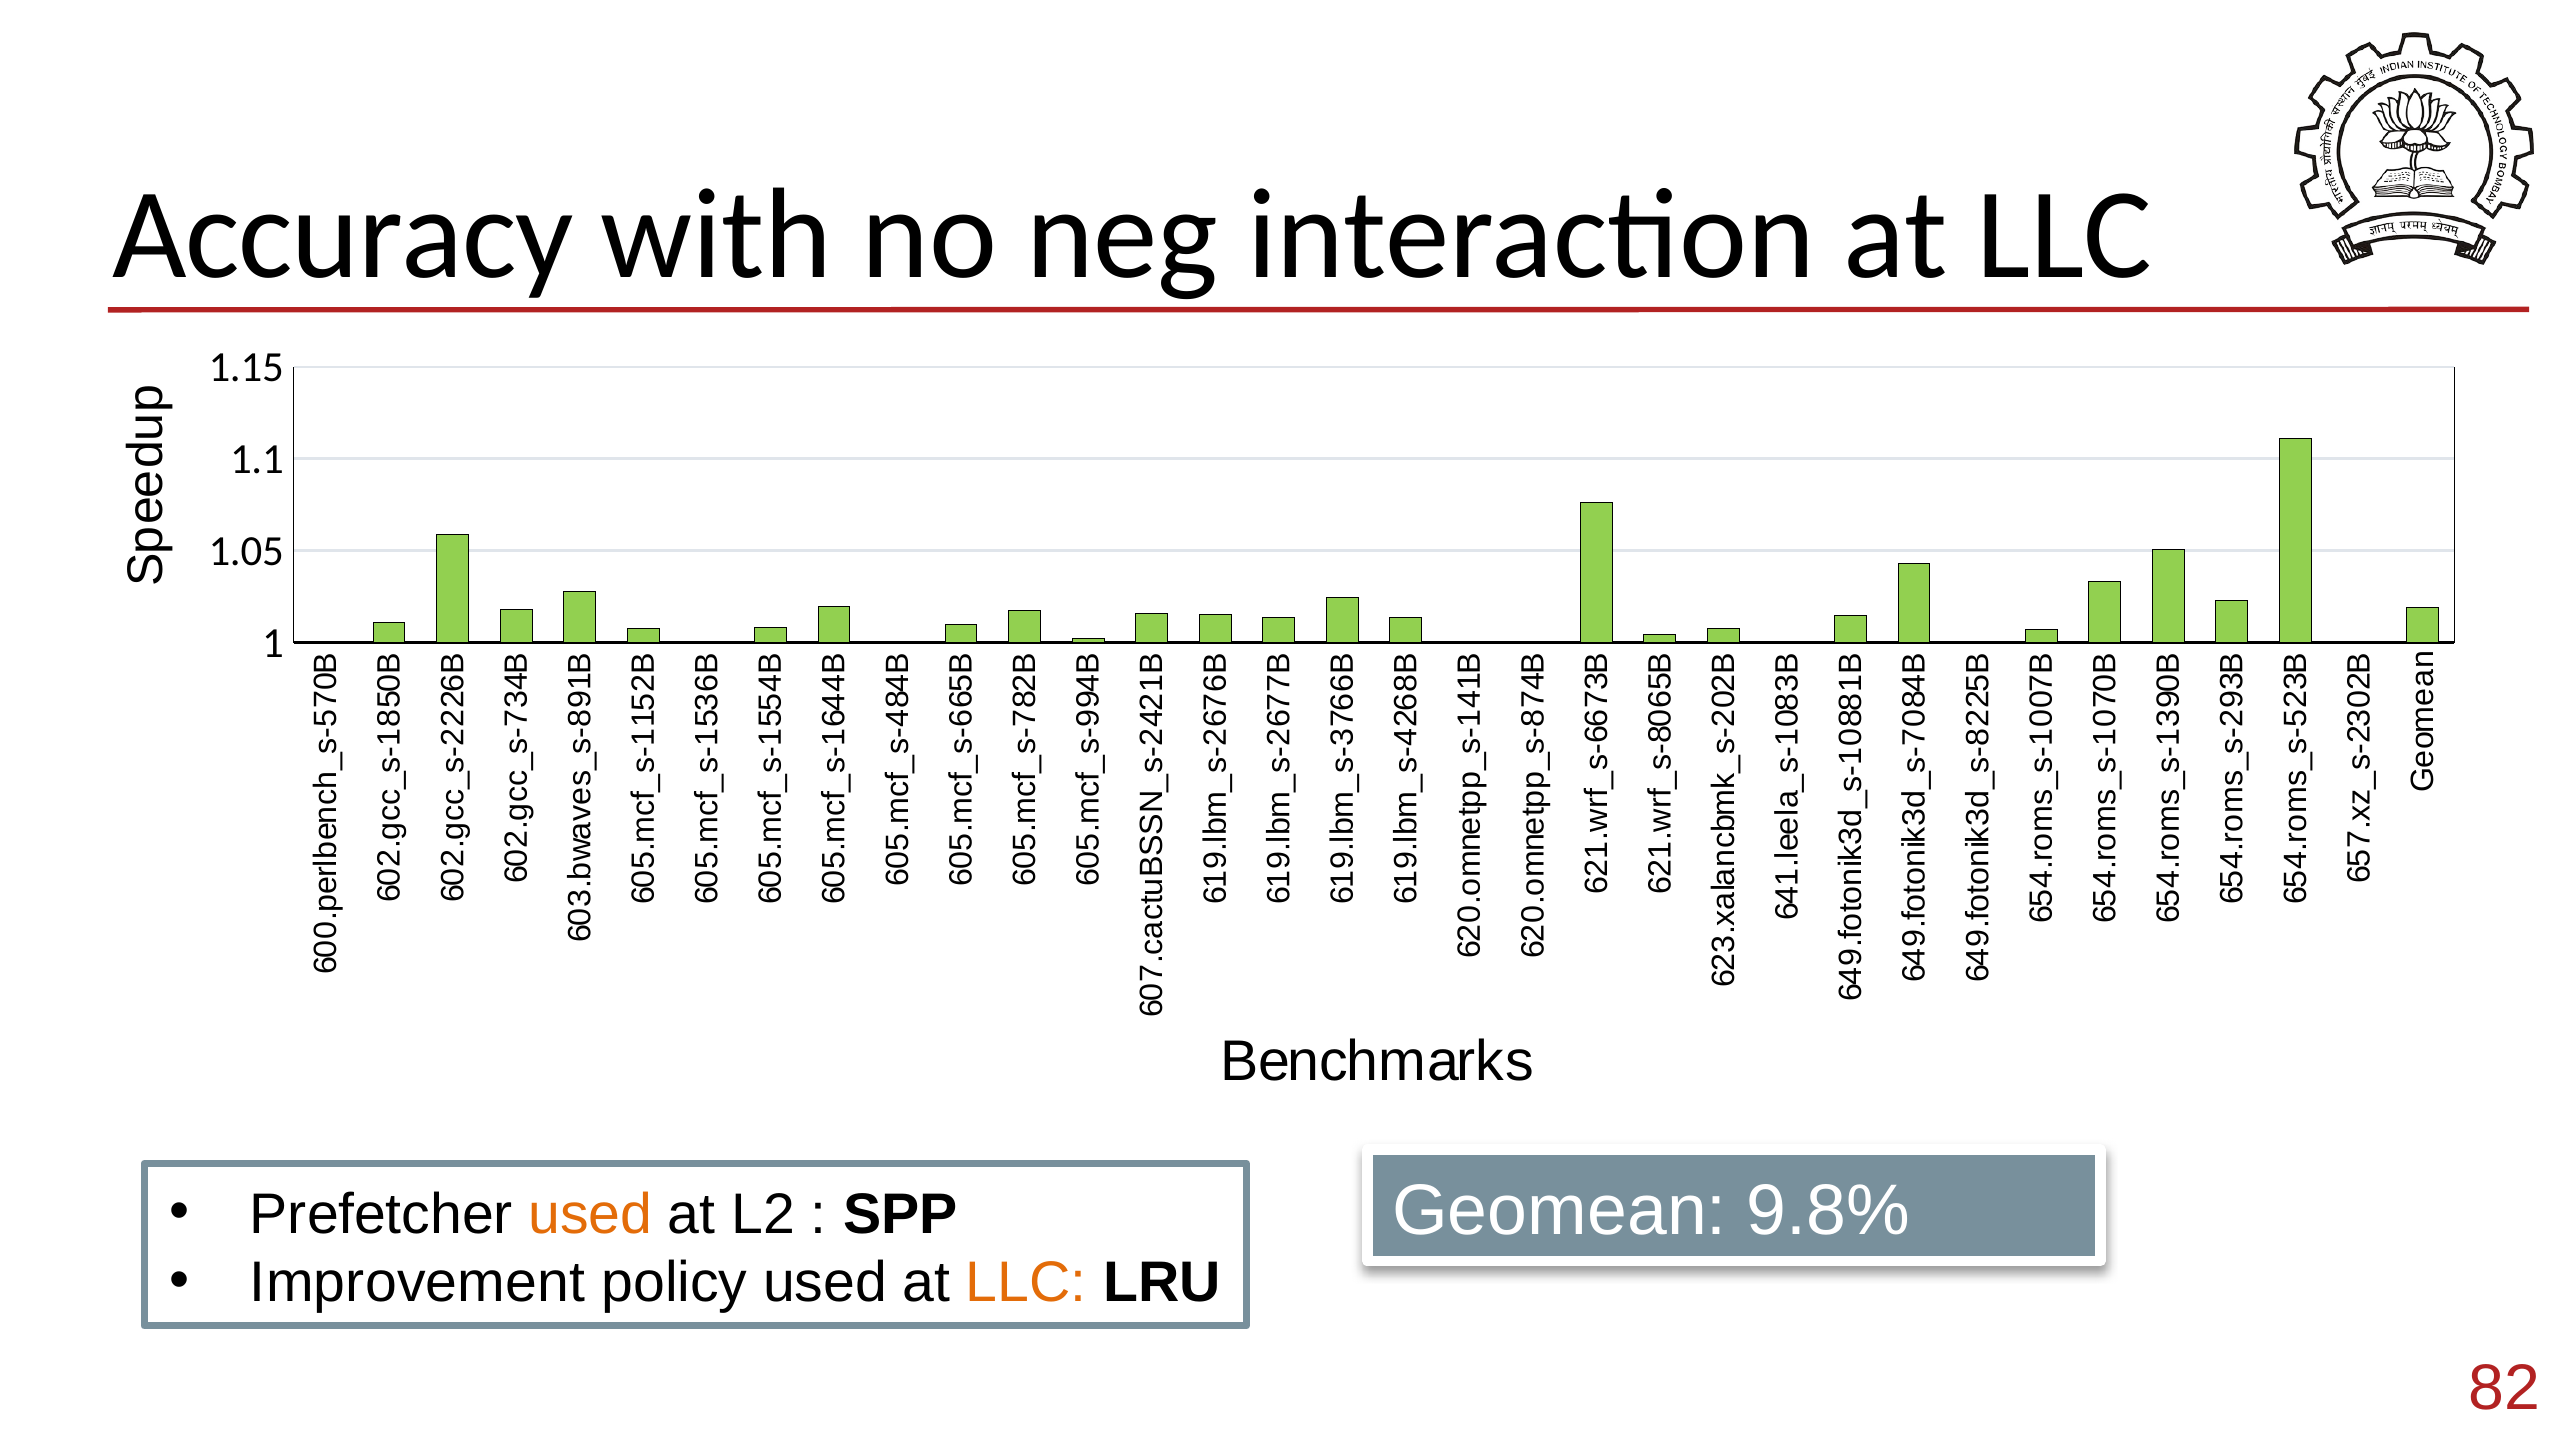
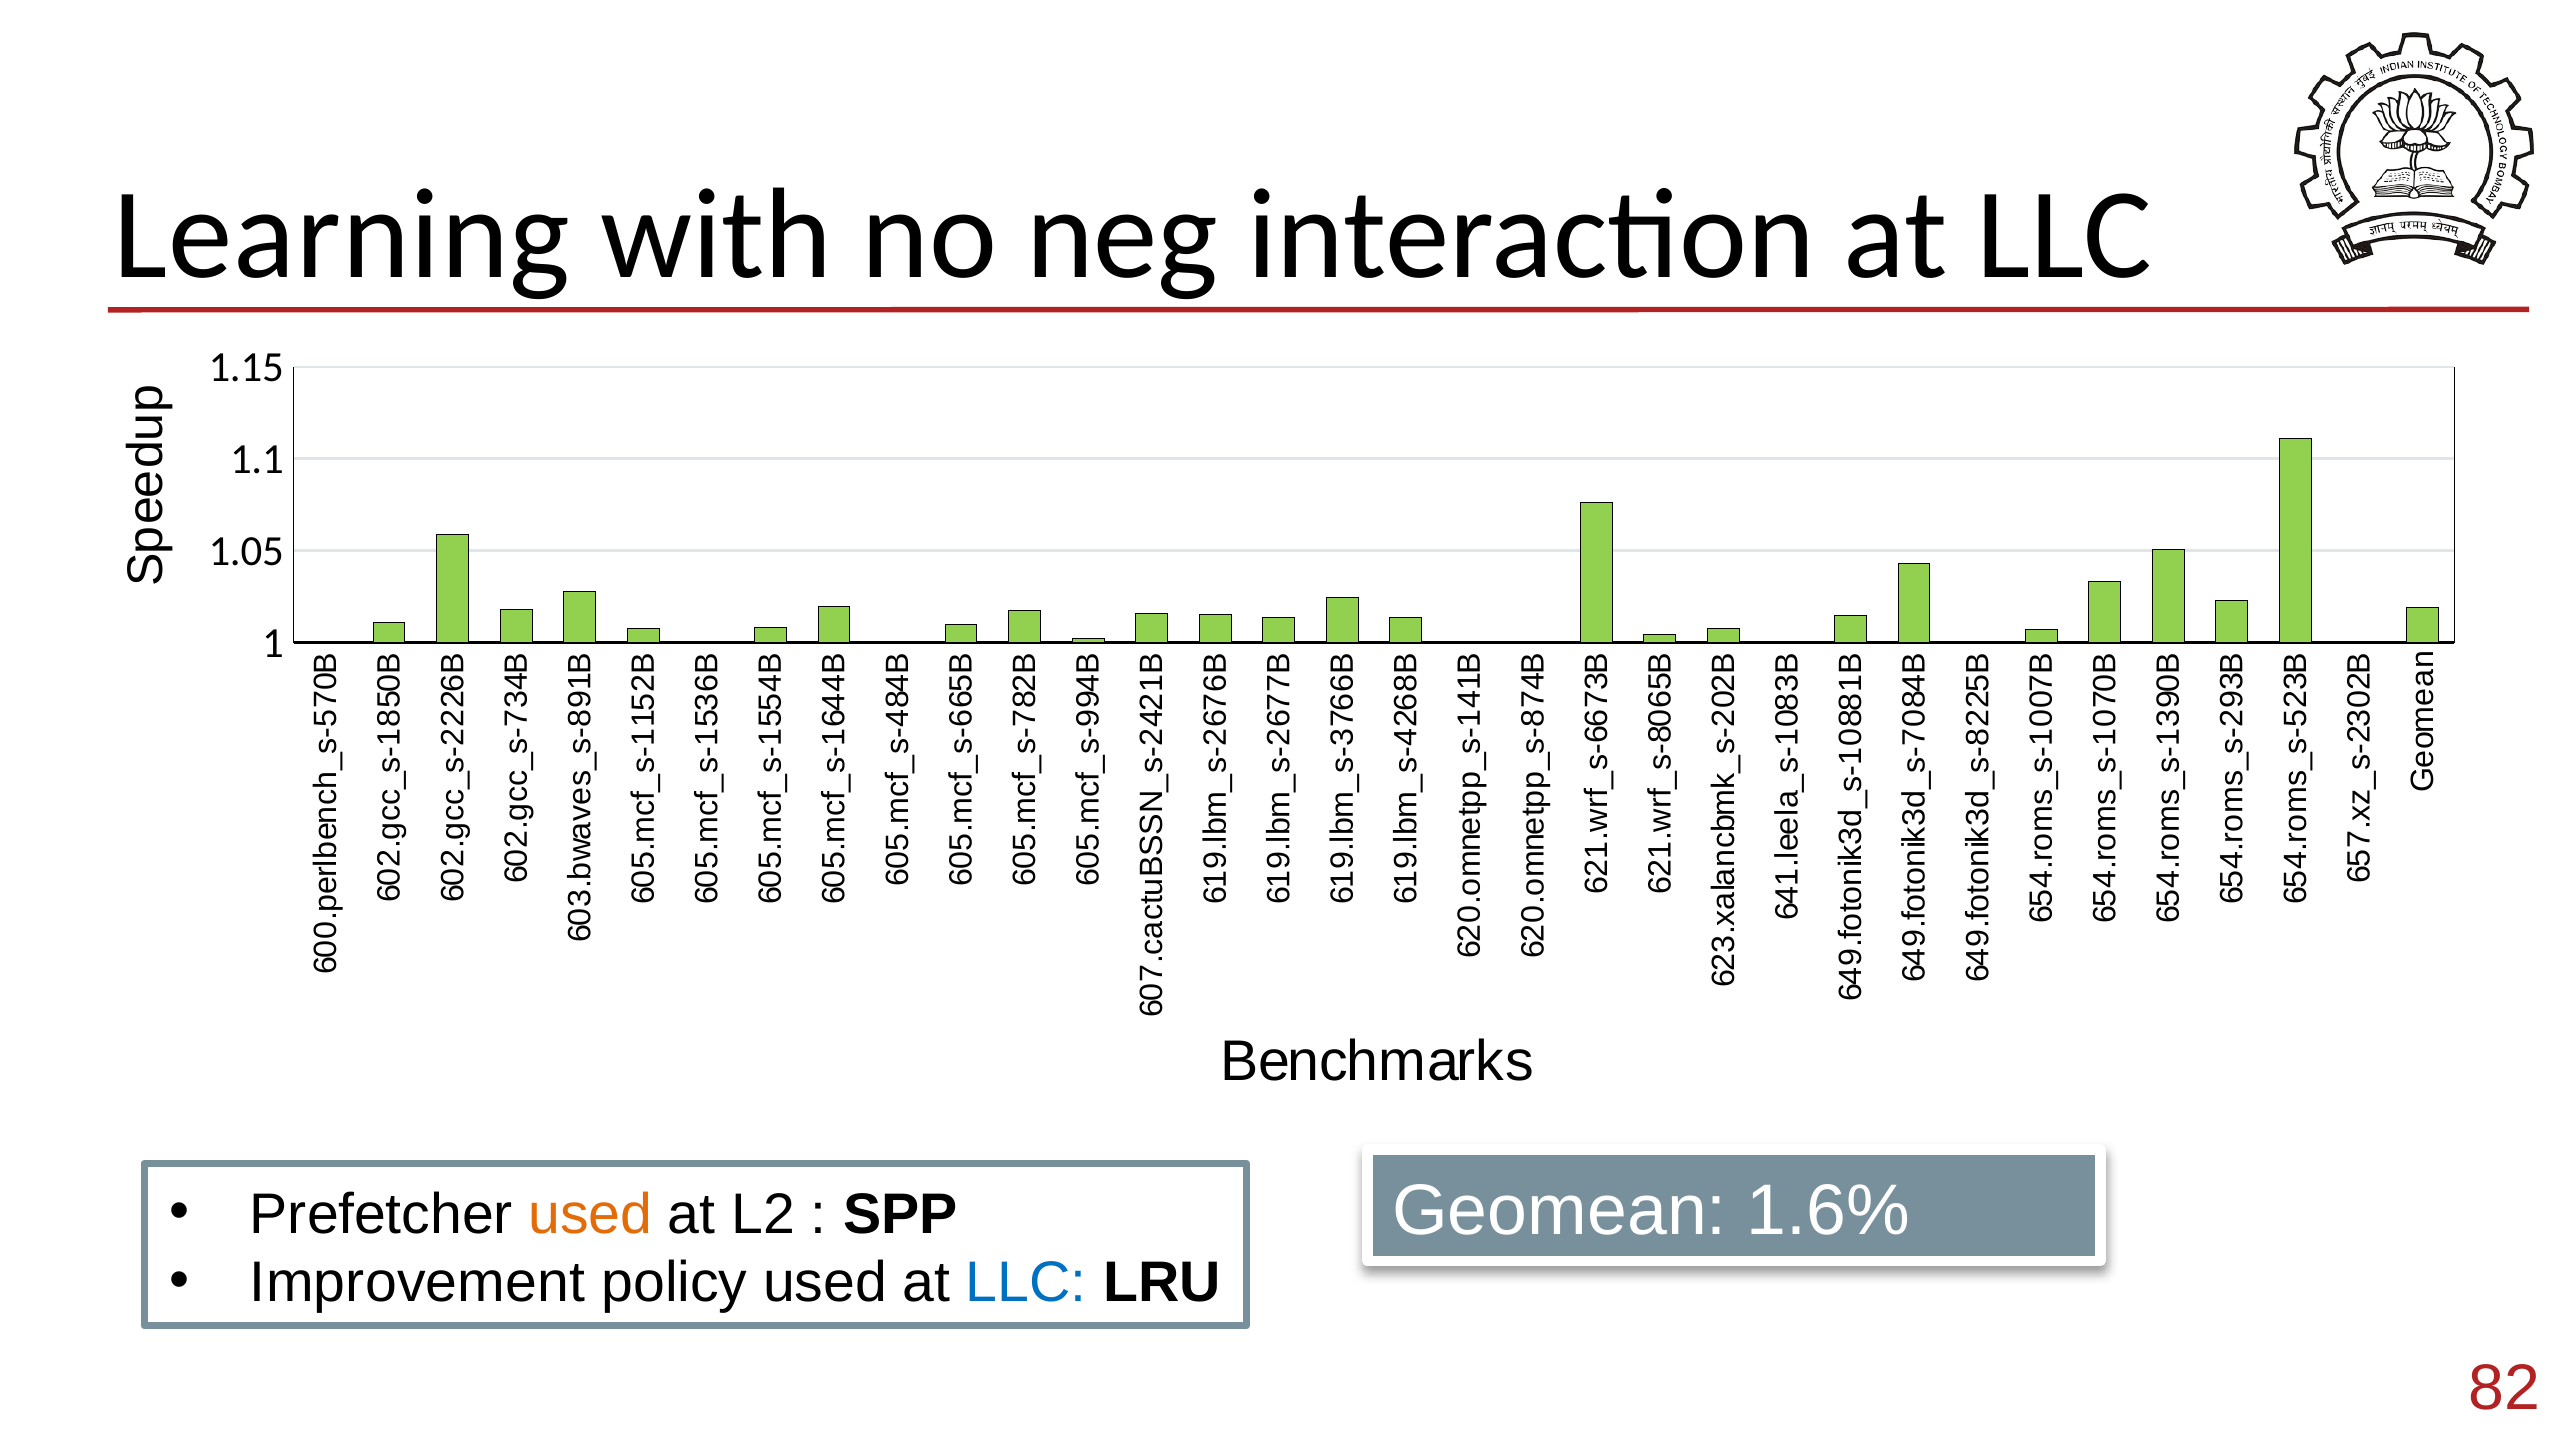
Accuracy: Accuracy -> Learning (342, 235)
9.8%: 9.8% -> 1.6% (1828, 1210)
LLC colour: orange -> blue (1026, 1283)
